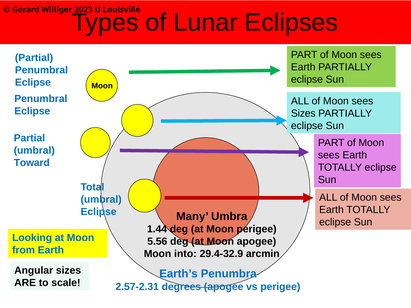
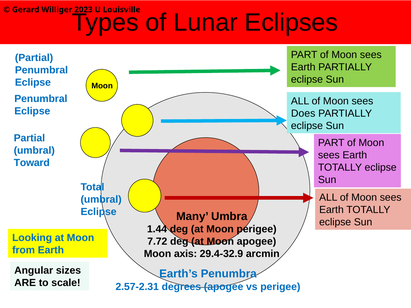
Sizes: Sizes -> Does (303, 113)
5.56: 5.56 -> 7.72 (157, 242)
into: into -> axis (186, 254)
